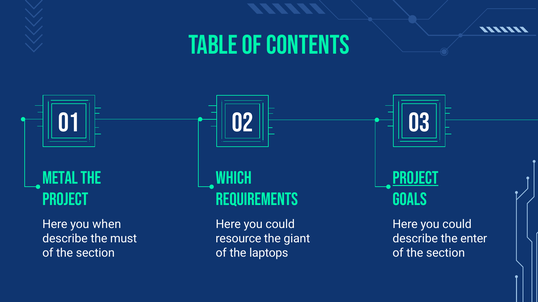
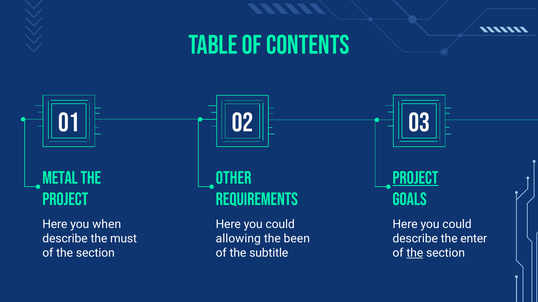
WHICH: WHICH -> OTHER (234, 178)
resource: resource -> allowing (238, 239)
giant: giant -> been (297, 239)
laptops: laptops -> subtitle (269, 254)
the underline: none -> present (415, 254)
